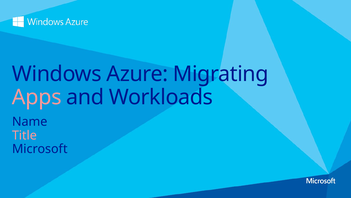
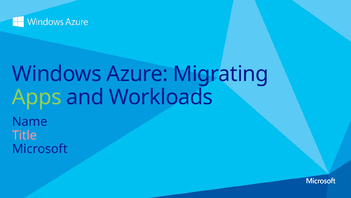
Apps colour: pink -> light green (37, 97)
